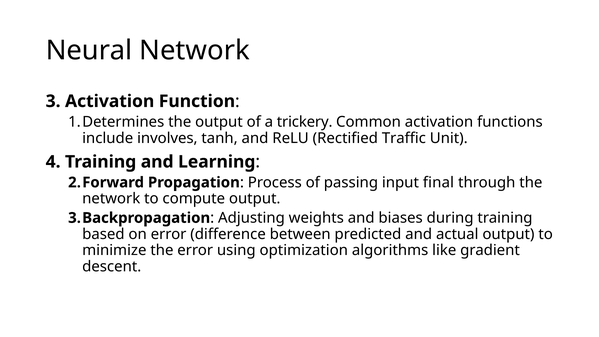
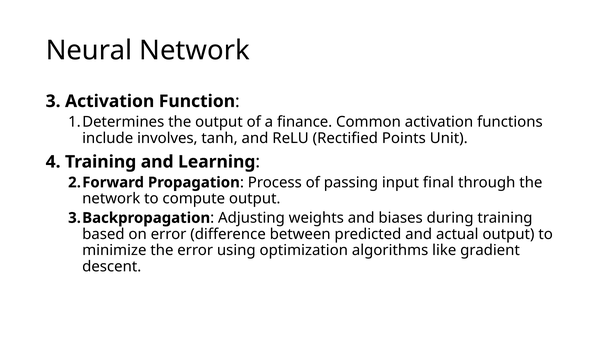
trickery: trickery -> finance (305, 122)
Traffic: Traffic -> Points (404, 138)
